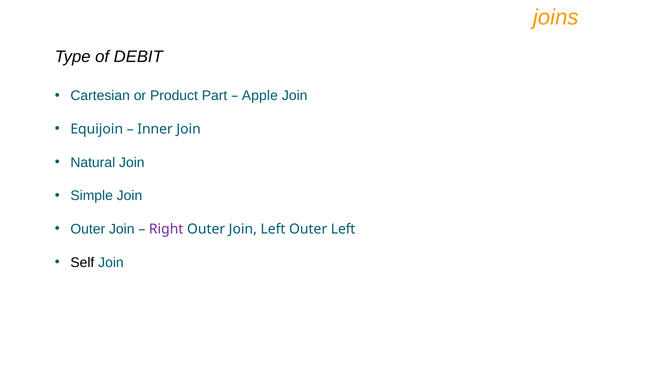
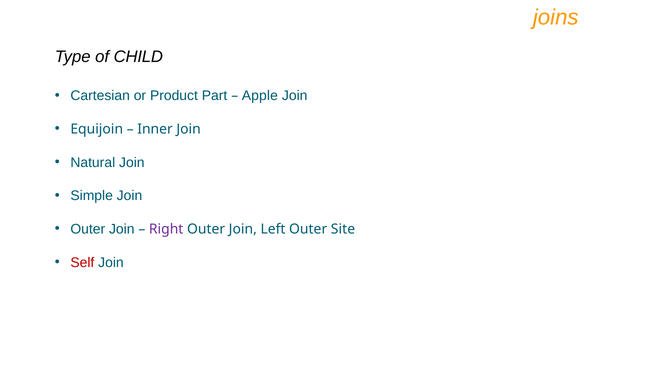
DEBIT: DEBIT -> CHILD (138, 57)
Outer Left: Left -> Site (343, 229)
Self colour: black -> red (82, 263)
